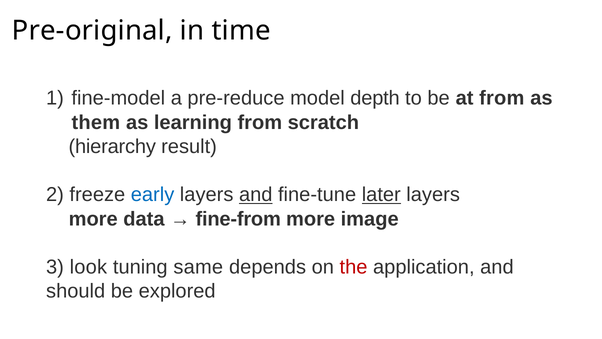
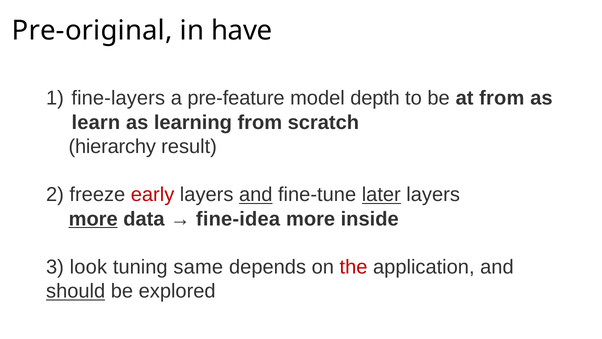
time: time -> have (242, 31)
fine-model: fine-model -> fine-layers (118, 98)
pre-reduce: pre-reduce -> pre-feature (236, 98)
them: them -> learn (96, 122)
early colour: blue -> red (153, 195)
more underline: none -> present (93, 219)
fine-from: fine-from -> fine-idea (238, 219)
image: image -> inside (370, 219)
should underline: none -> present (76, 291)
